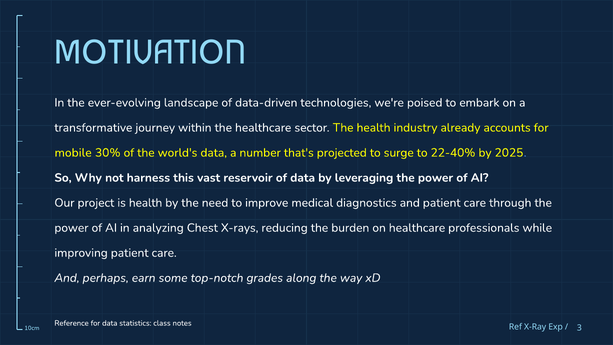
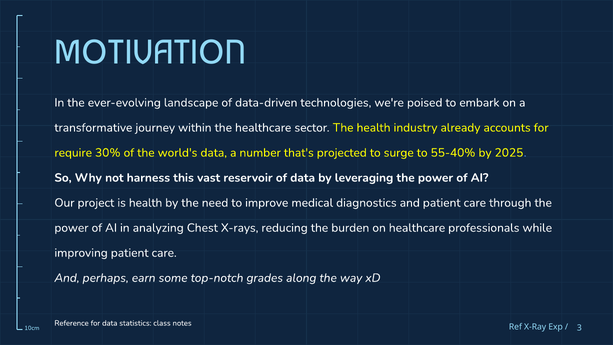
mobile: mobile -> require (73, 153)
22-40%: 22-40% -> 55-40% (453, 153)
